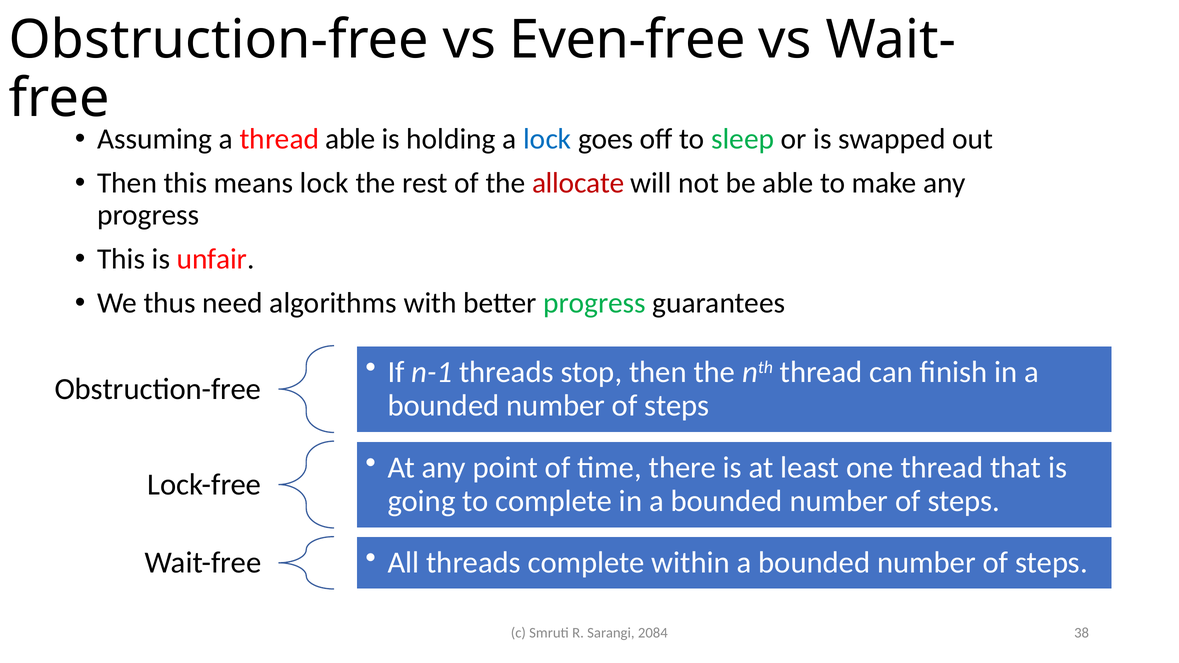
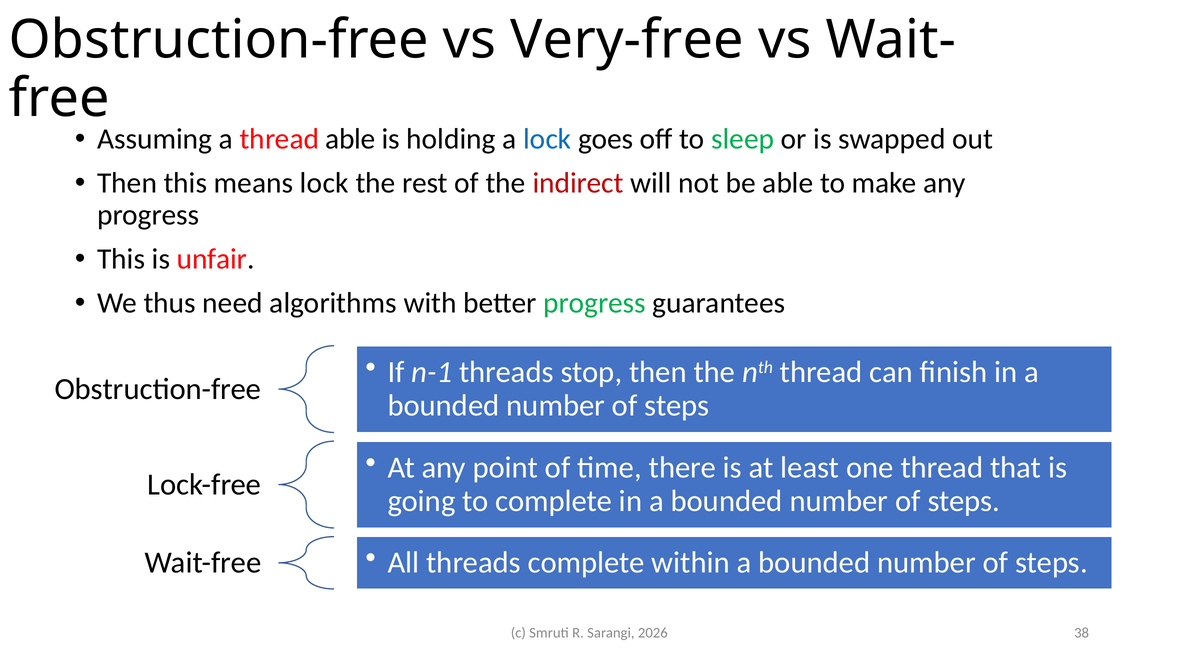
Even-free: Even-free -> Very-free (627, 40)
allocate: allocate -> indirect (578, 183)
2084: 2084 -> 2026 (653, 633)
